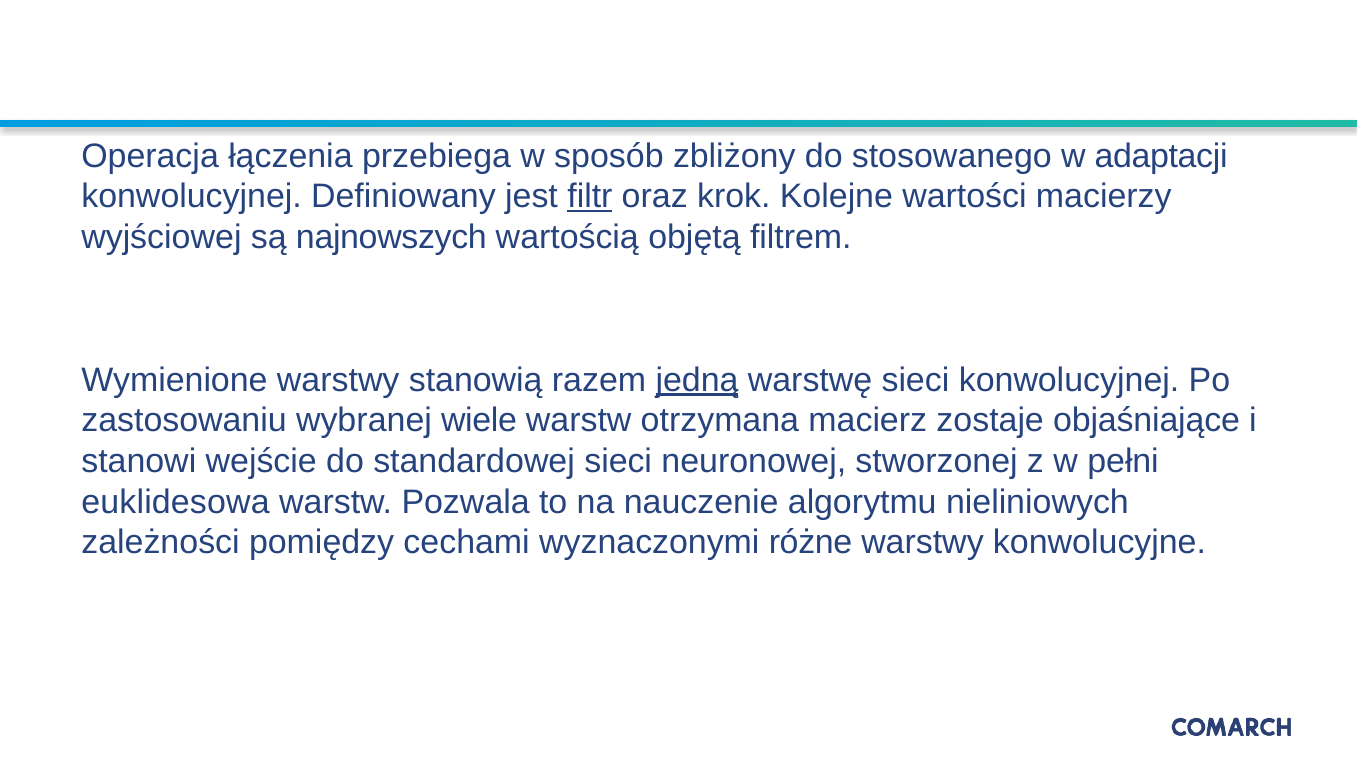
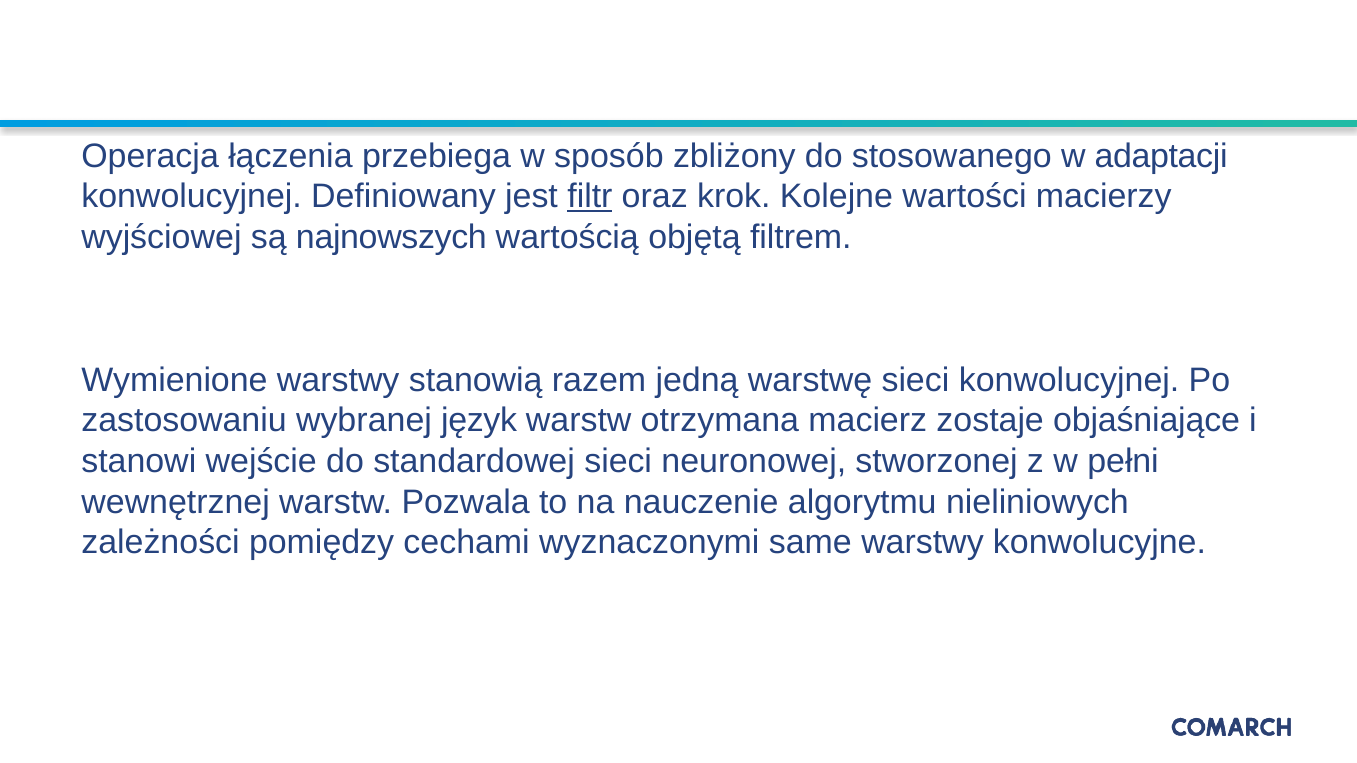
jedną underline: present -> none (697, 380)
wiele: wiele -> język (479, 421)
euklidesowa: euklidesowa -> wewnętrznej (176, 502)
różne: różne -> same (810, 543)
